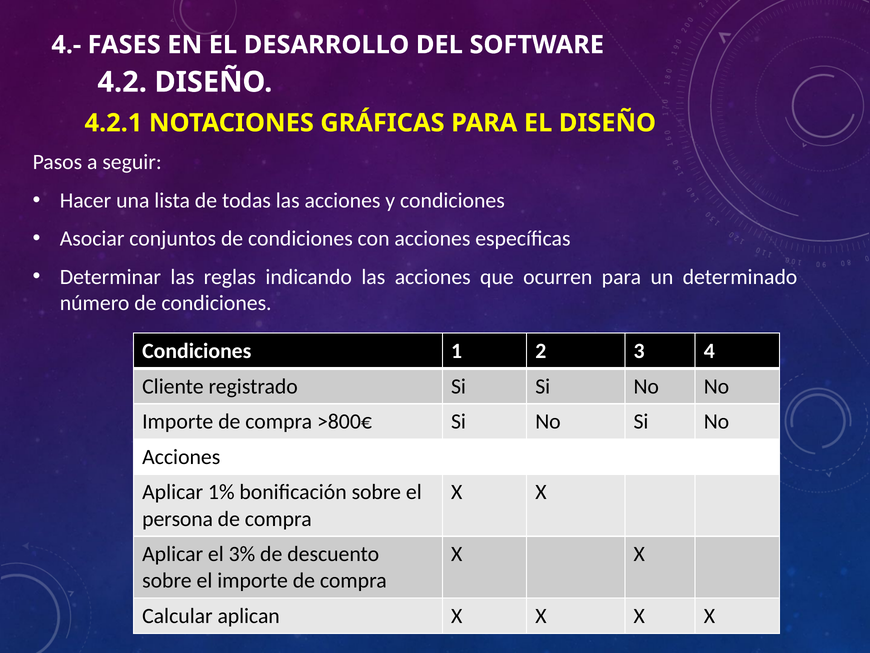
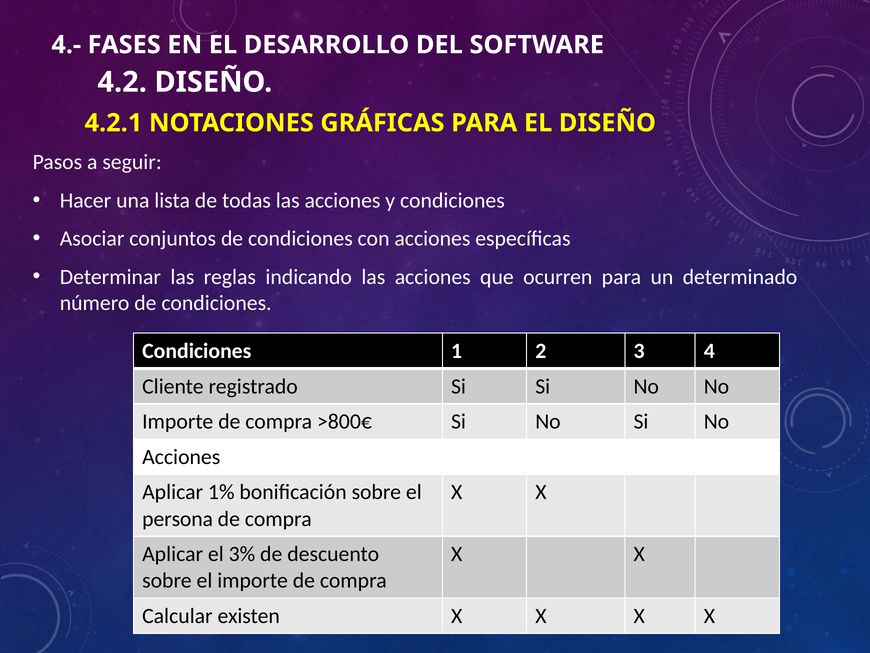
aplican: aplican -> existen (249, 616)
